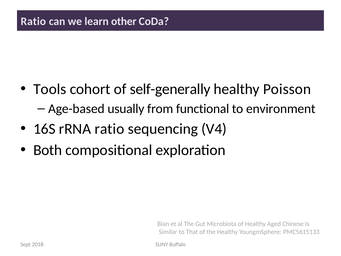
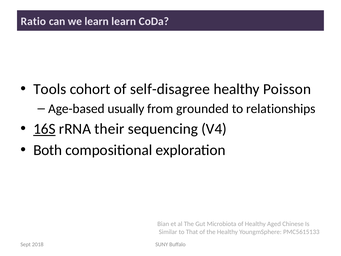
learn other: other -> learn (124, 21)
self-generally: self-generally -> self-disagree (170, 89)
functional: functional -> grounded (203, 109)
environment: environment -> relationships (281, 109)
16S underline: none -> present (44, 129)
rRNA ratio: ratio -> their (109, 129)
